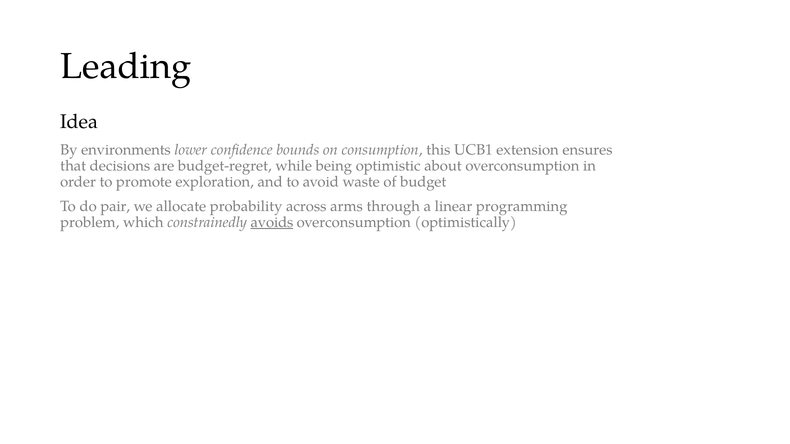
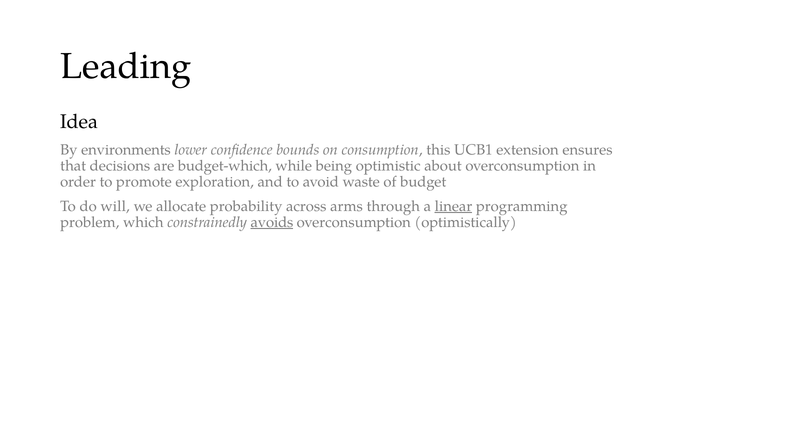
budget-regret: budget-regret -> budget-which (225, 166)
pair: pair -> will (115, 206)
linear underline: none -> present (453, 206)
